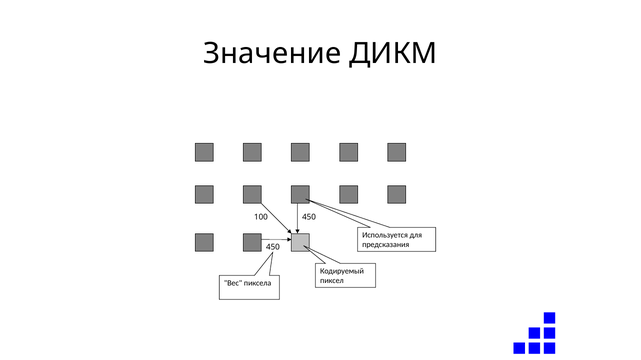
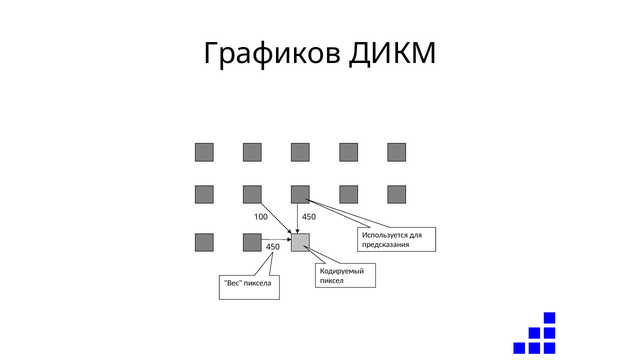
Значение: Значение -> Графиков (272, 54)
